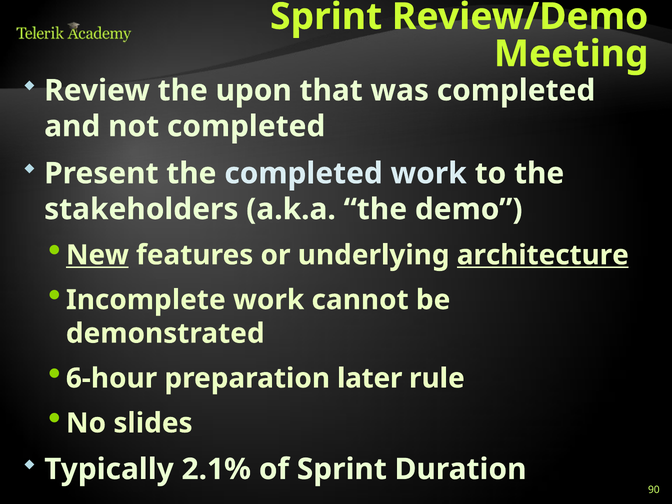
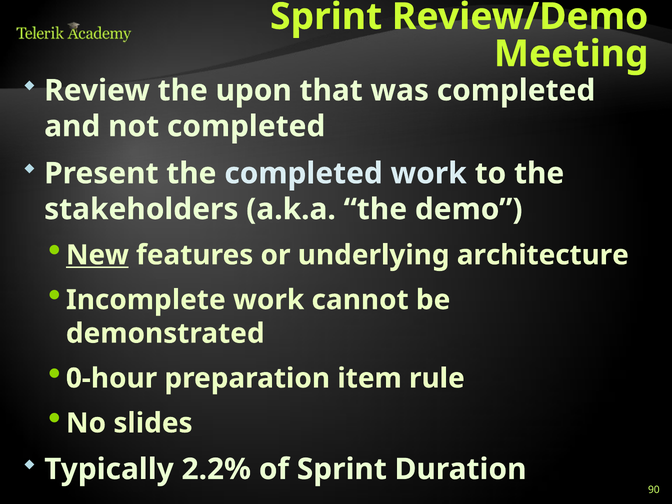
architecture underline: present -> none (543, 255)
6-hour: 6-hour -> 0-hour (112, 378)
later: later -> item (370, 378)
2.1%: 2.1% -> 2.2% (216, 469)
